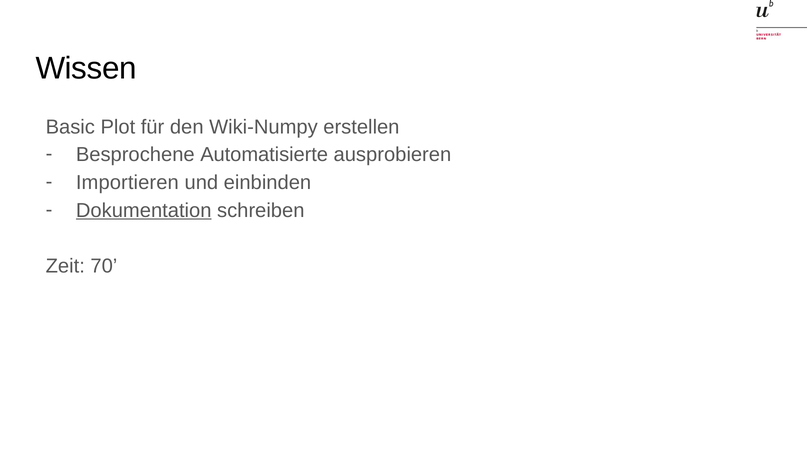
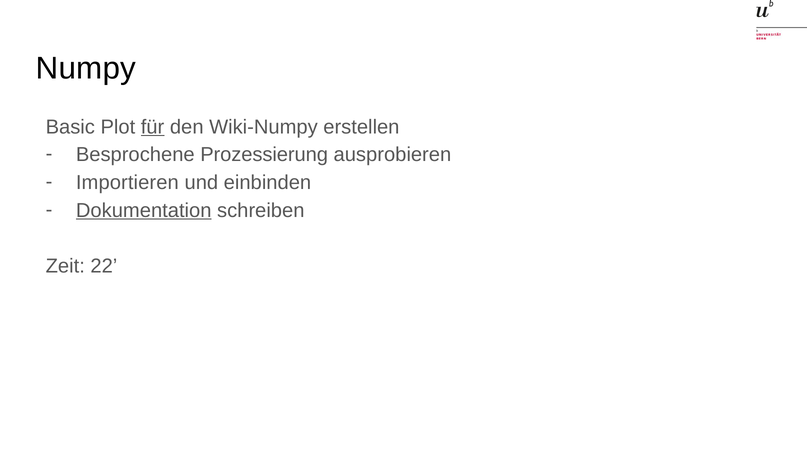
Wissen: Wissen -> Numpy (86, 68)
für underline: none -> present (153, 127)
Automatisierte: Automatisierte -> Prozessierung (264, 155)
70: 70 -> 22 (104, 266)
